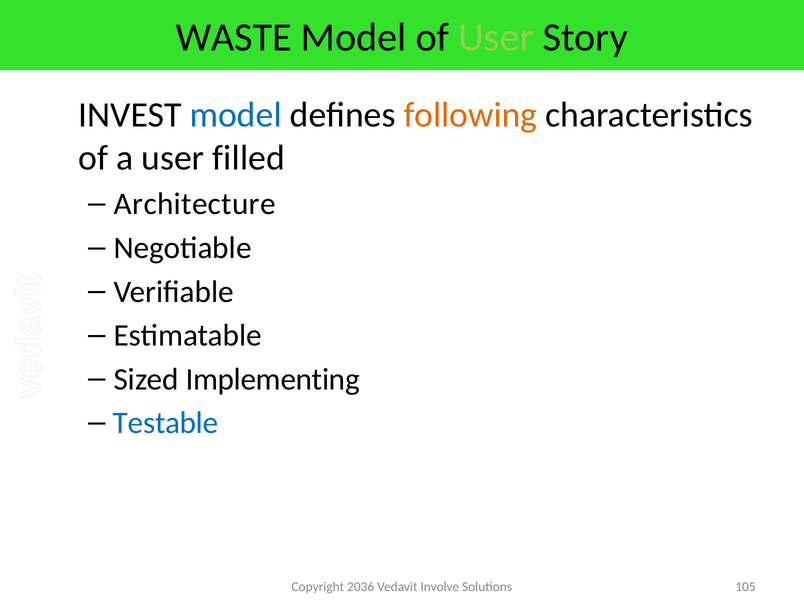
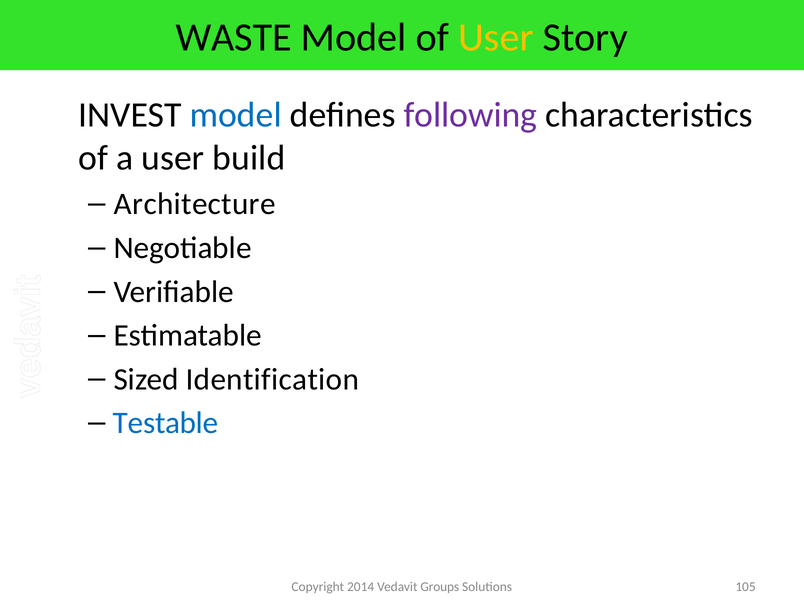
User colour: light green -> yellow (496, 38)
following colour: orange -> purple (470, 115)
filled: filled -> build (249, 158)
Implementing: Implementing -> Identification (272, 379)
2036: 2036 -> 2014 (361, 587)
Involve: Involve -> Groups (440, 587)
